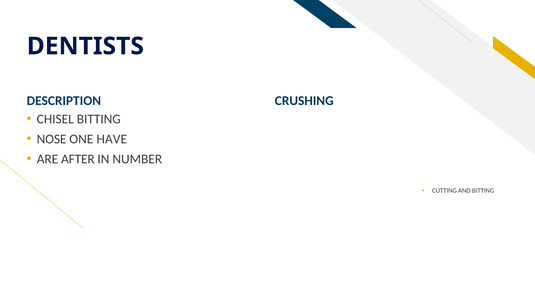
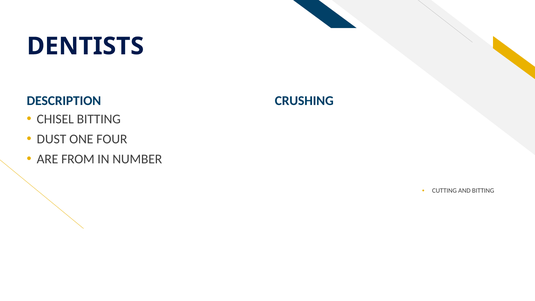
NOSE: NOSE -> DUST (52, 139)
HAVE: HAVE -> FOUR (112, 139)
AFTER: AFTER -> FROM (78, 159)
